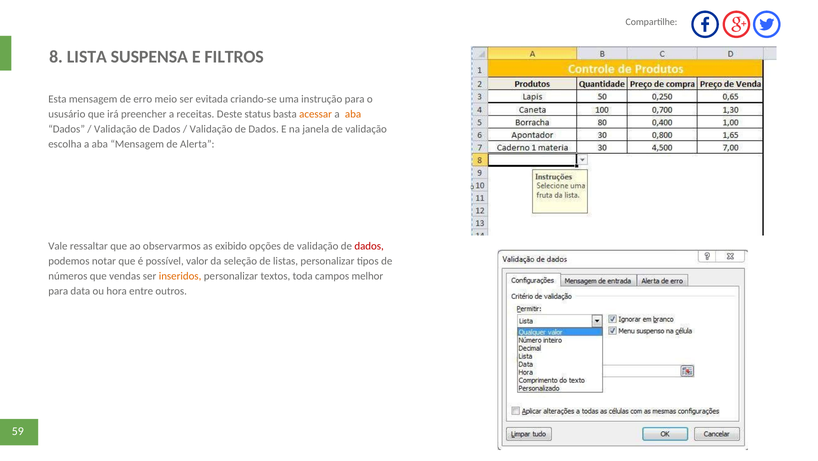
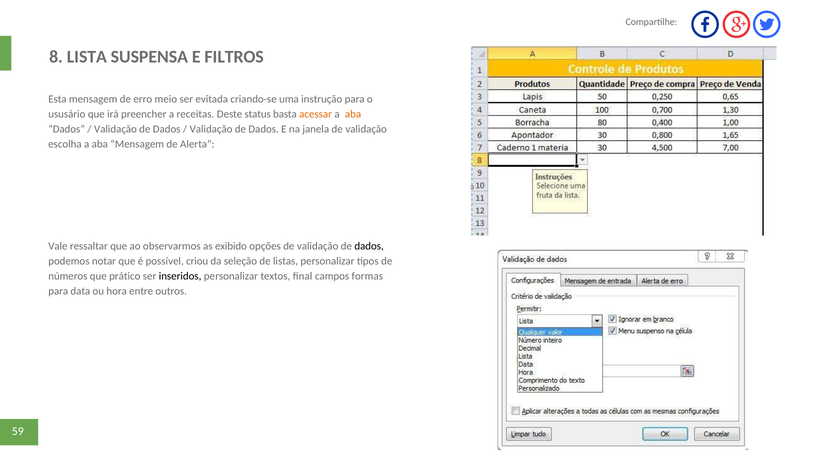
dados colour: red -> black (369, 246)
valor: valor -> criou (197, 261)
vendas: vendas -> prático (125, 276)
inseridos colour: orange -> black (180, 276)
toda: toda -> ﬁnal (303, 276)
melhor: melhor -> formas (367, 276)
